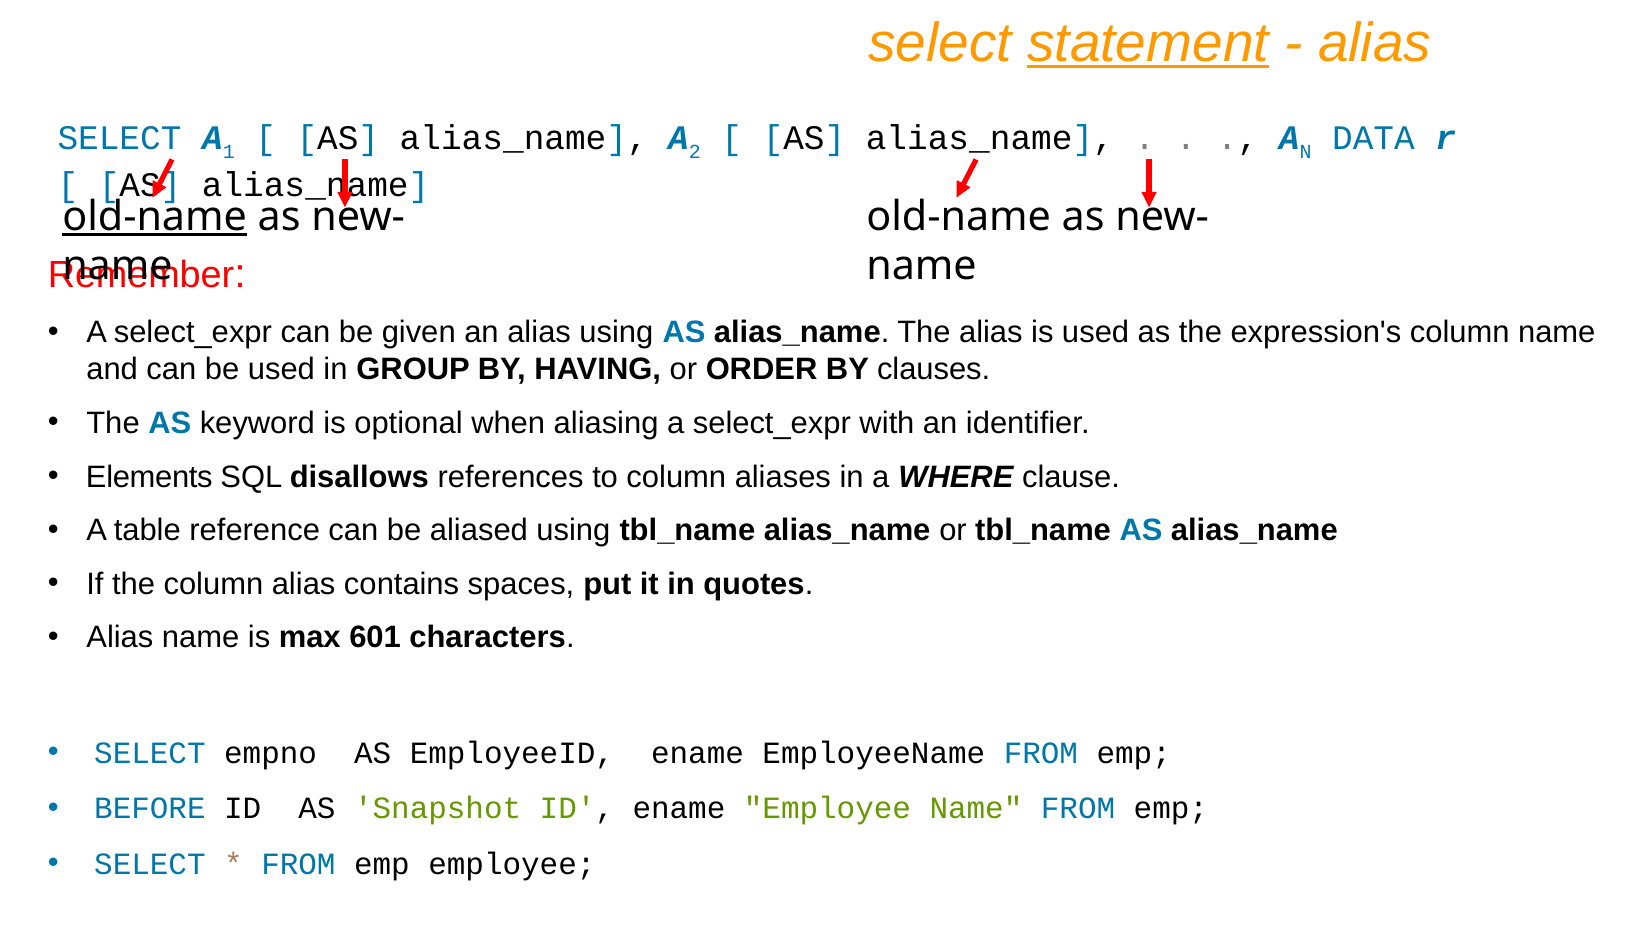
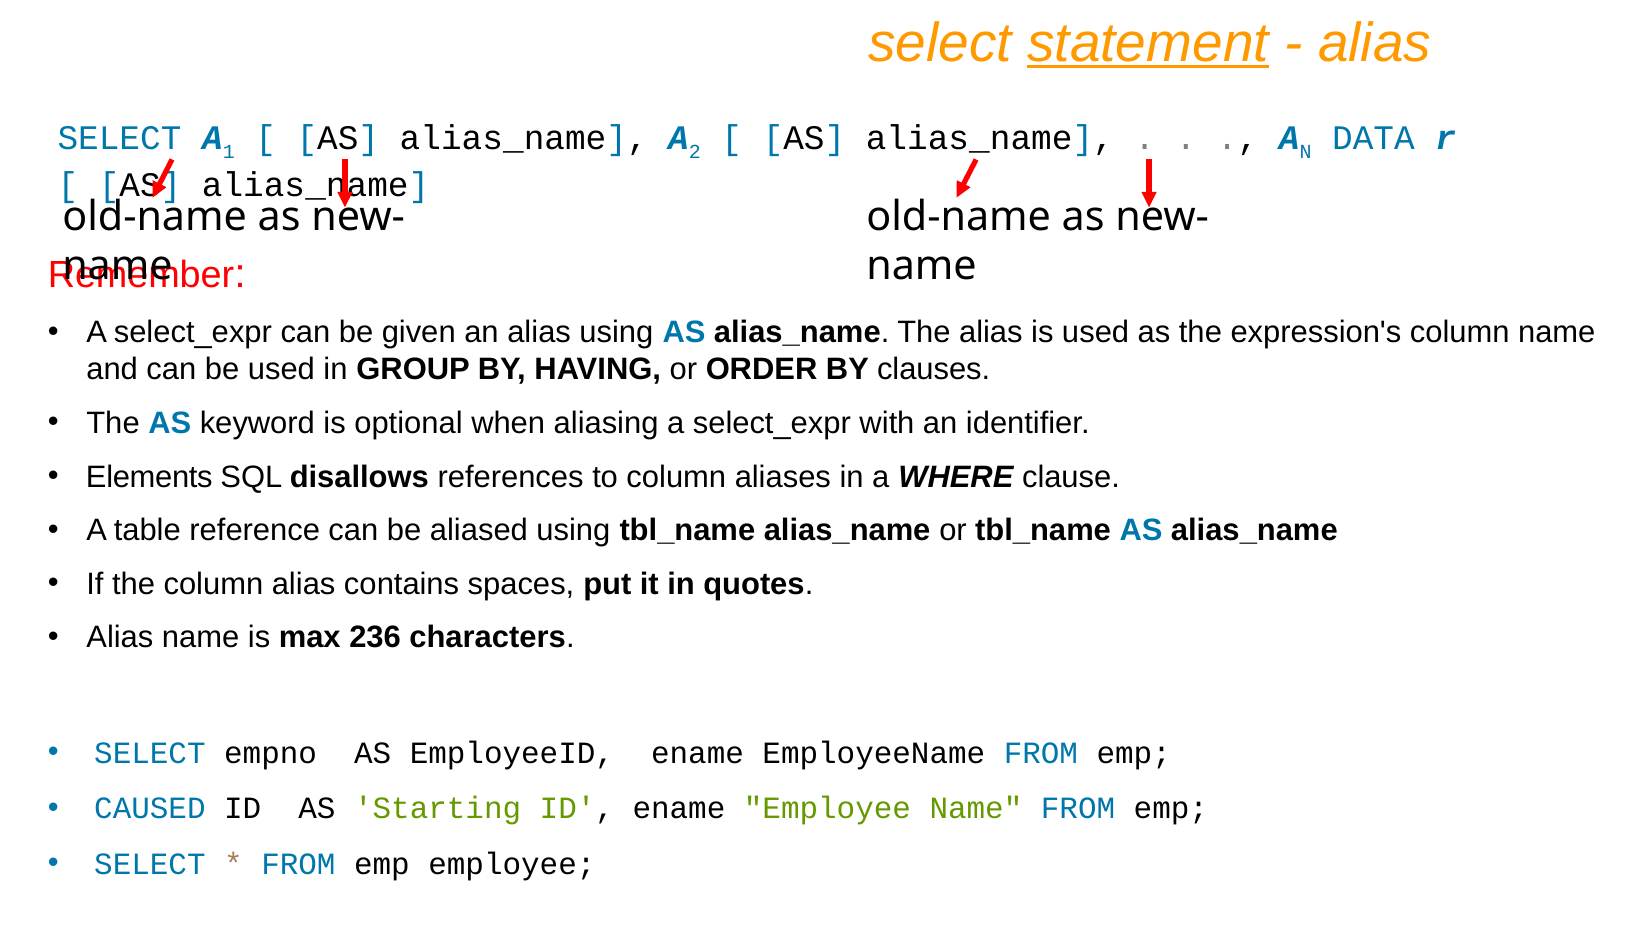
old-name underline: present -> none (155, 217)
601: 601 -> 236 (375, 638)
BEFORE: BEFORE -> CAUSED (150, 809)
Snapshot: Snapshot -> Starting (438, 809)
